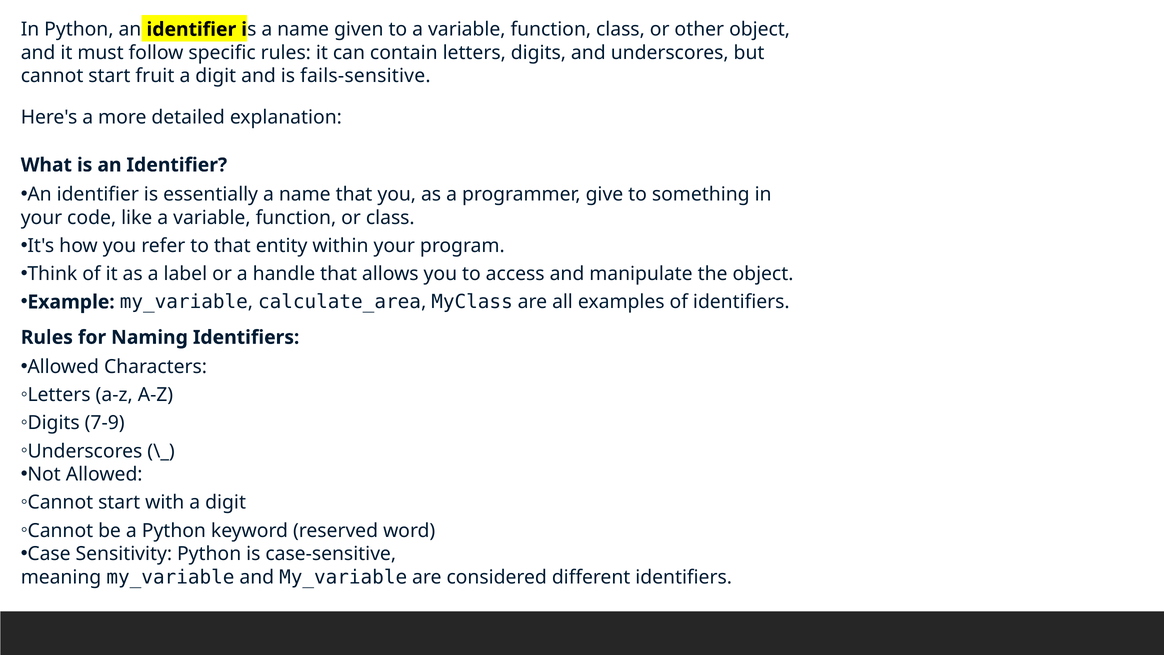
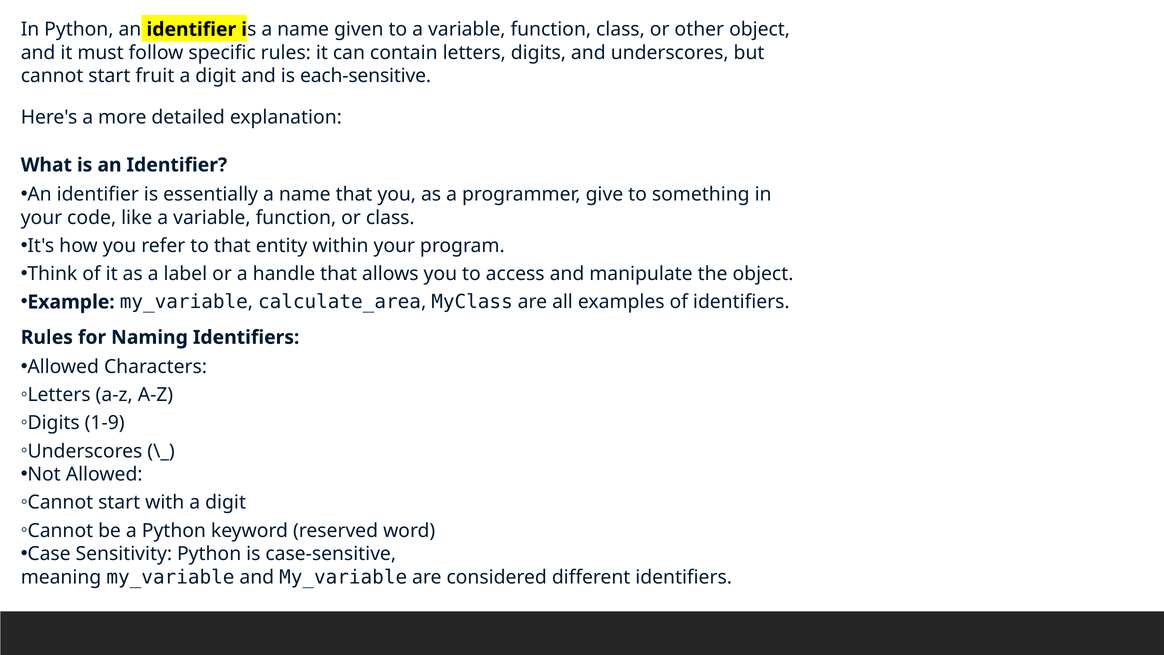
fails-sensitive: fails-sensitive -> each-sensitive (366, 76)
7-9: 7-9 -> 1-9 (105, 423)
